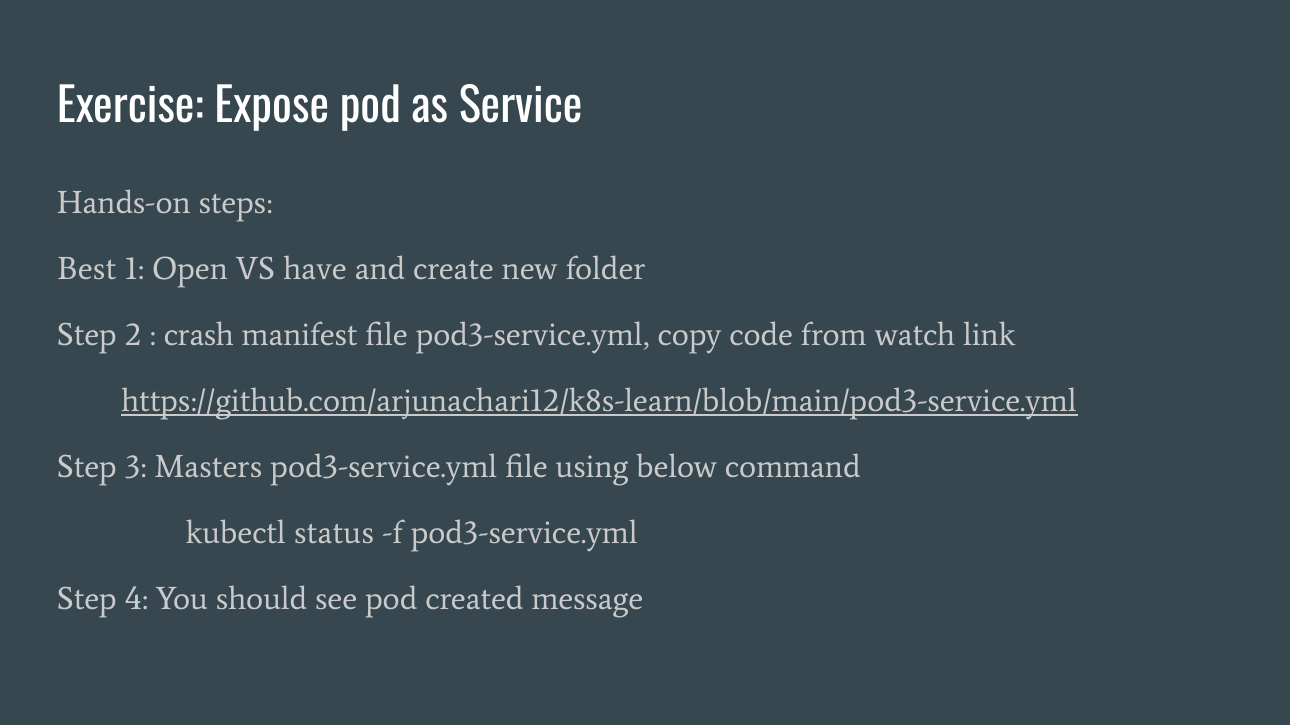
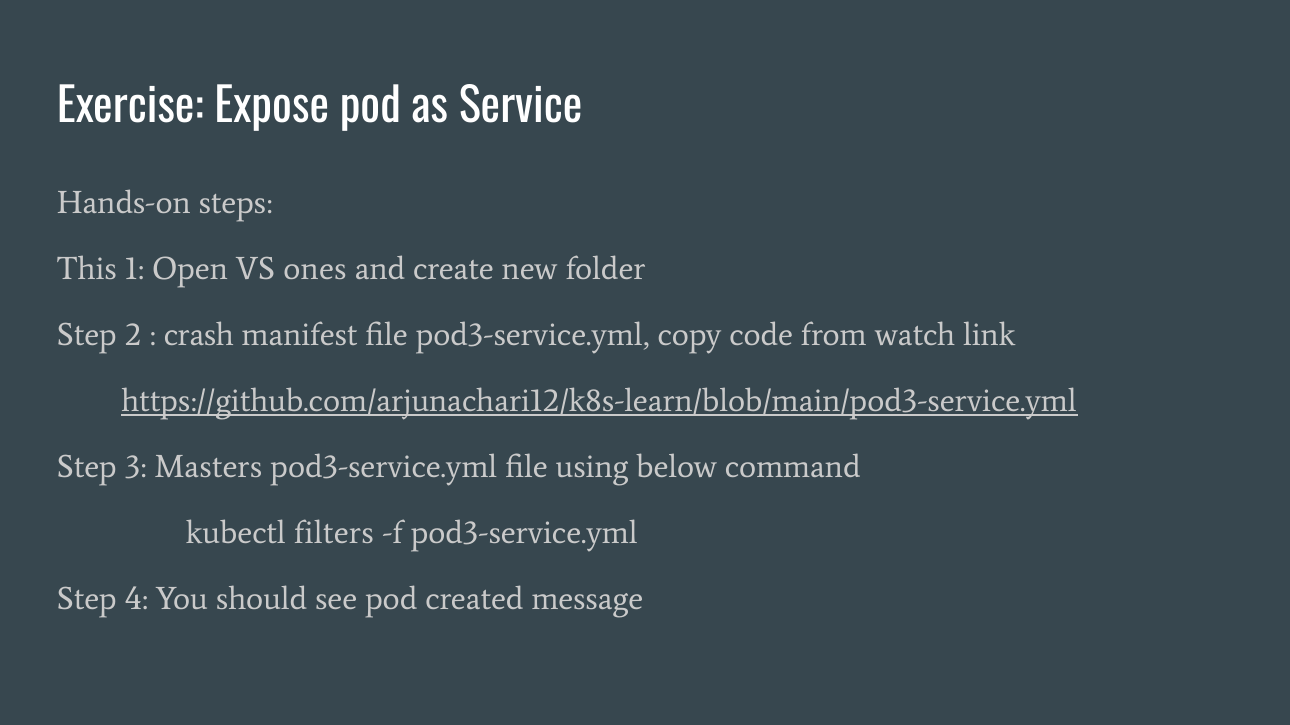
Best: Best -> This (87, 269)
have: have -> ones (315, 269)
status: status -> filters (334, 533)
